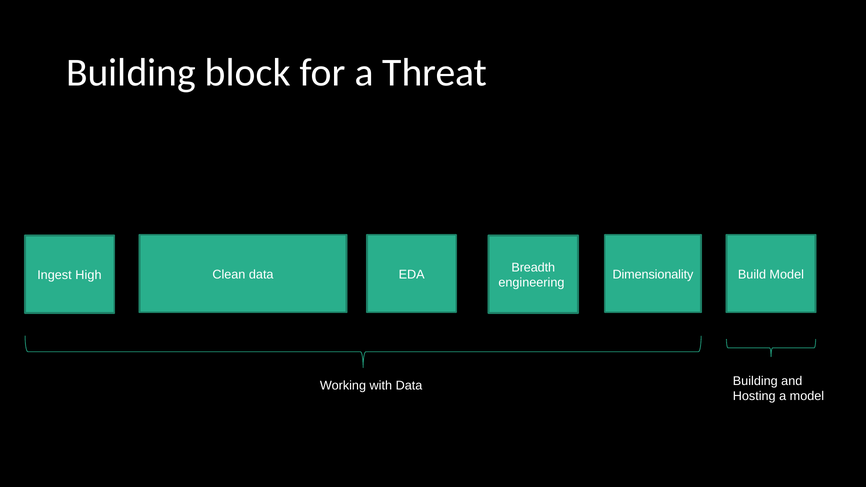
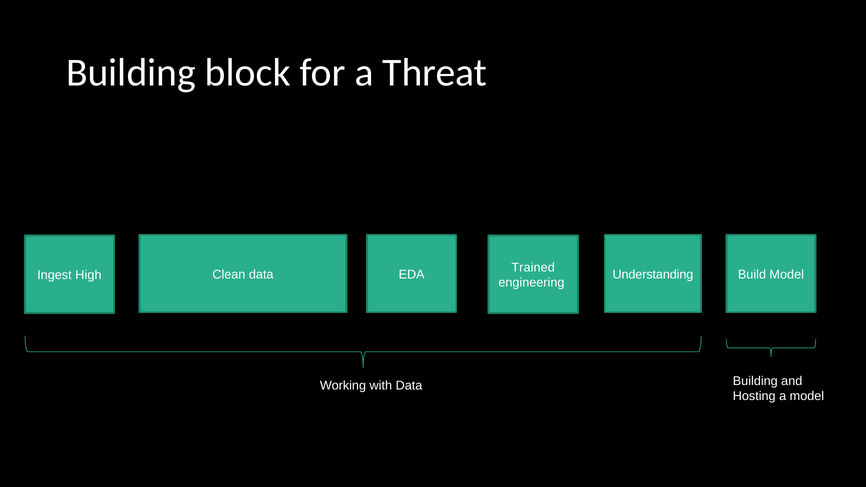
Breadth: Breadth -> Trained (533, 268)
Dimensionality: Dimensionality -> Understanding (653, 275)
